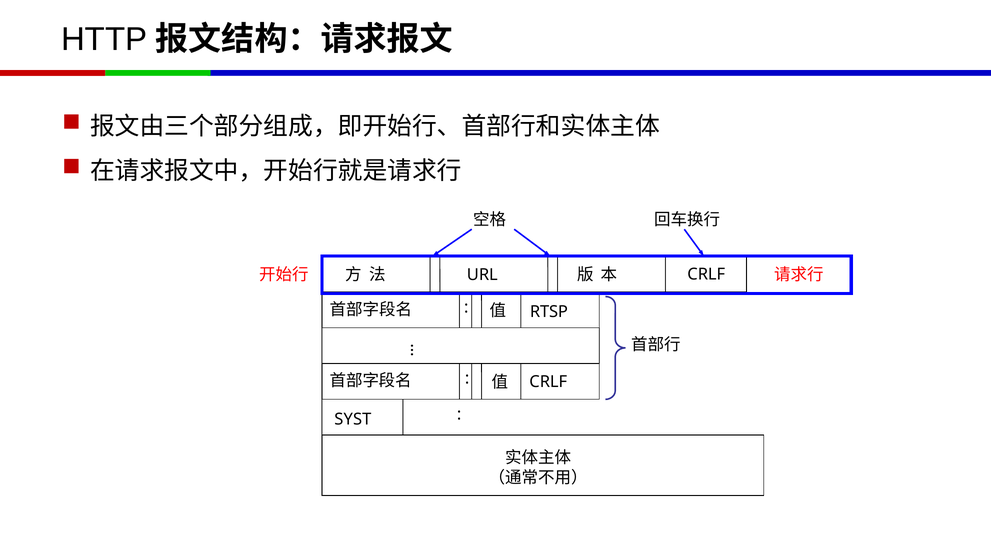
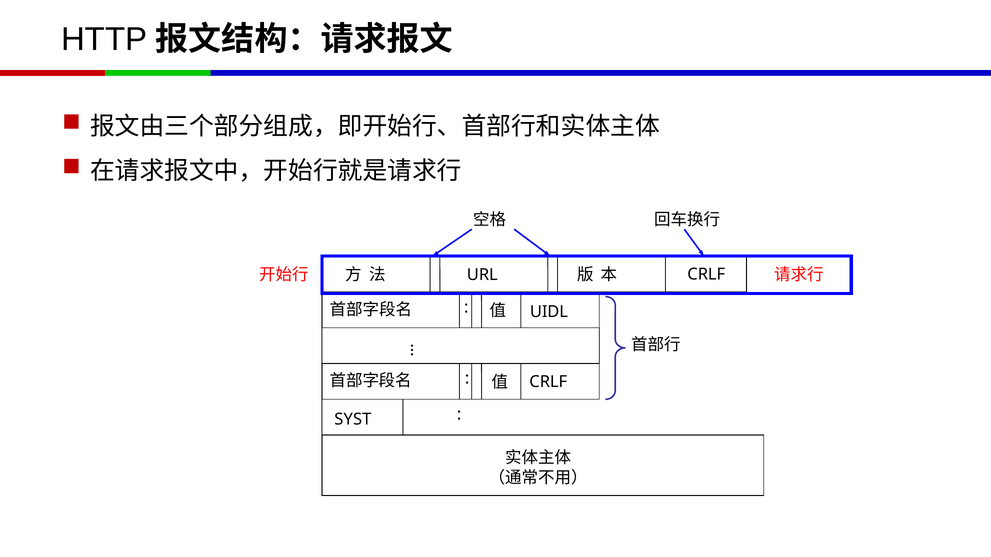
RTSP: RTSP -> UIDL (549, 312)
